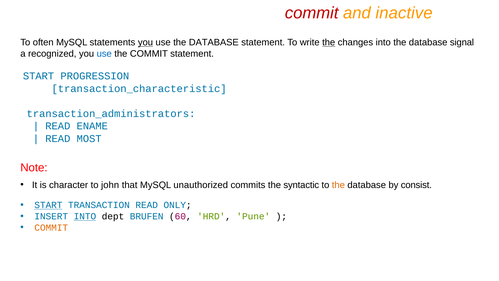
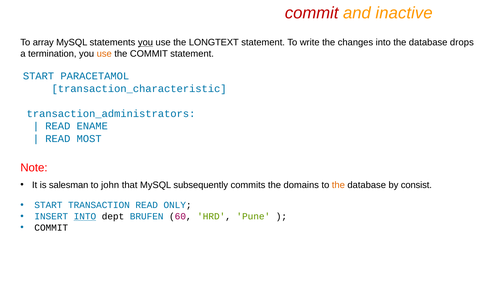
often: often -> array (43, 42)
use the DATABASE: DATABASE -> LONGTEXT (214, 42)
the underline: present -> none (329, 42)
signal: signal -> drops (462, 42)
recognized: recognized -> termination (52, 54)
use colour: blue -> orange (104, 54)
PROGRESSION: PROGRESSION -> PARACETAMOL (95, 76)
character: character -> salesman (69, 185)
unauthorized: unauthorized -> subsequently (201, 185)
syntactic: syntactic -> domains (301, 185)
START underline: present -> none (48, 205)
COMMIT colour: orange -> black (51, 227)
